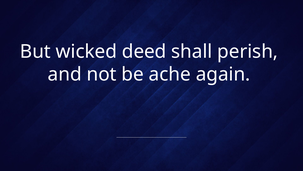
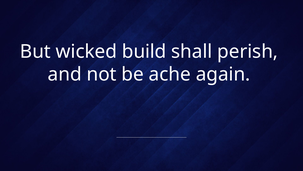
deed: deed -> build (144, 51)
